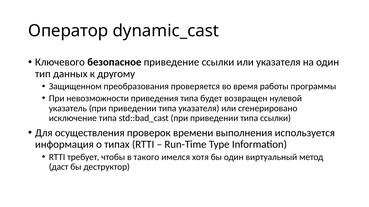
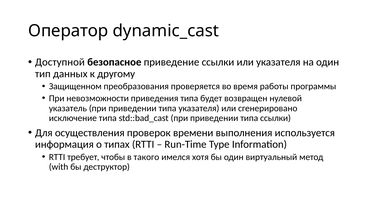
Ключевого: Ключевого -> Доступной (60, 62)
даст: даст -> with (59, 167)
